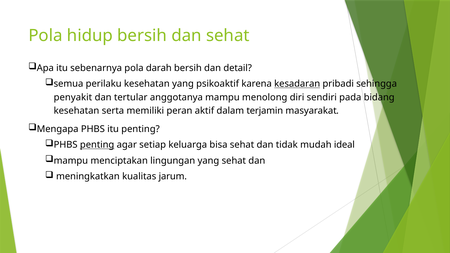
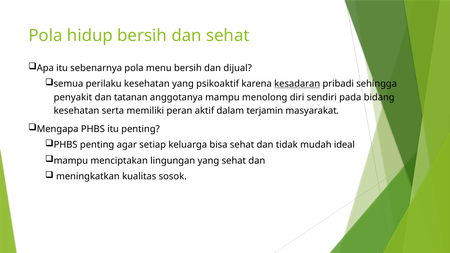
darah: darah -> menu (159, 68)
detail: detail -> dijual (238, 68)
tertular: tertular -> tatanan (131, 97)
penting underline: present -> none (97, 145)
jarum: jarum -> sosok (173, 177)
